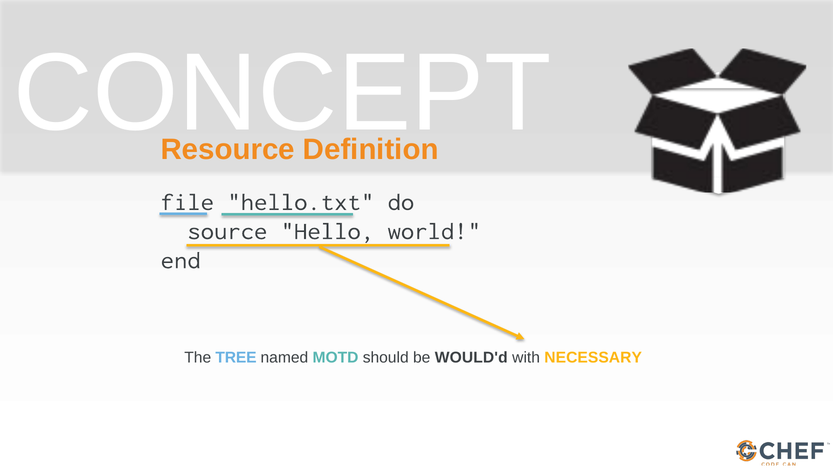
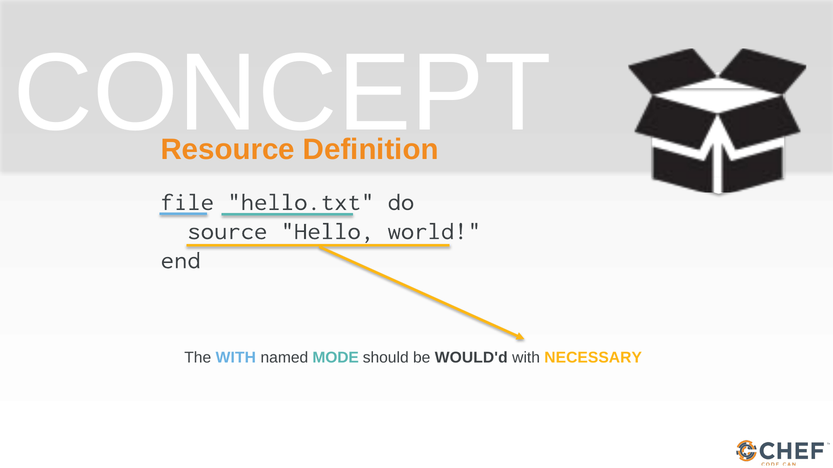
The TREE: TREE -> WITH (236, 358)
MOTD: MOTD -> MODE (336, 358)
